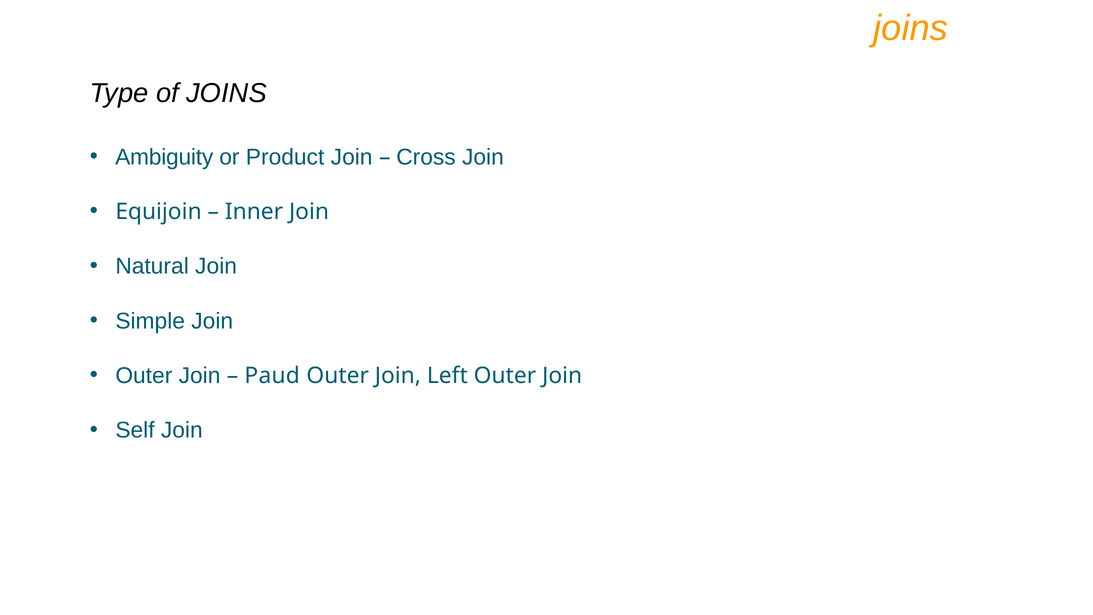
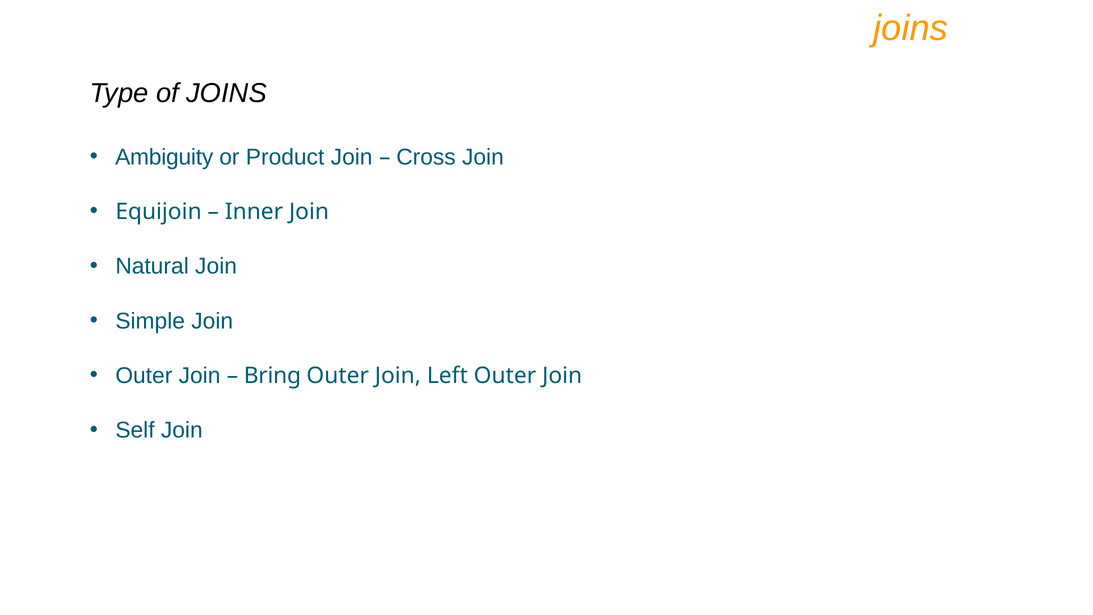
Paud: Paud -> Bring (272, 376)
